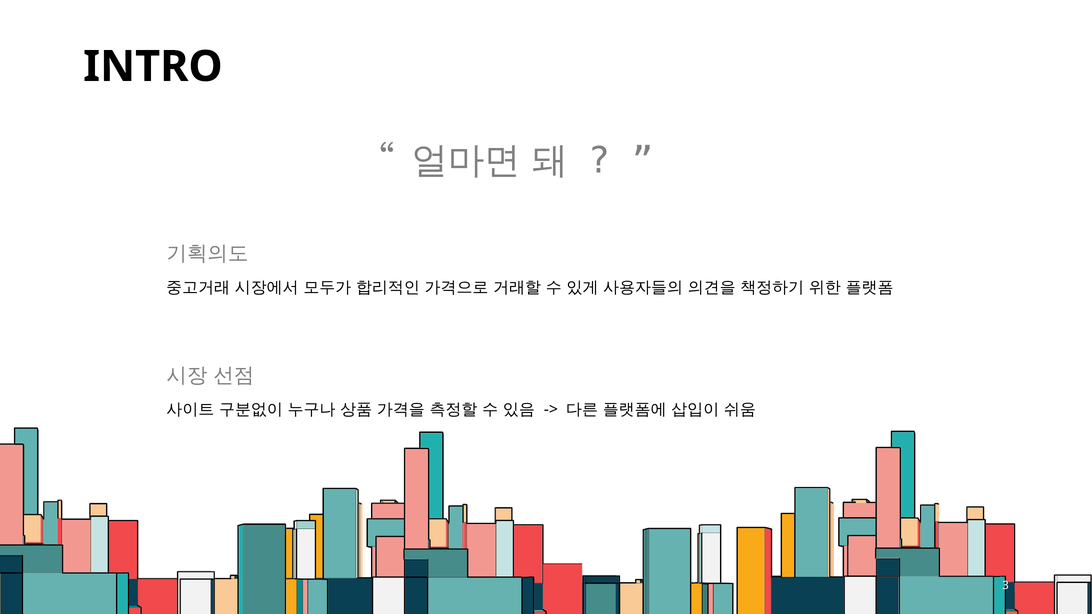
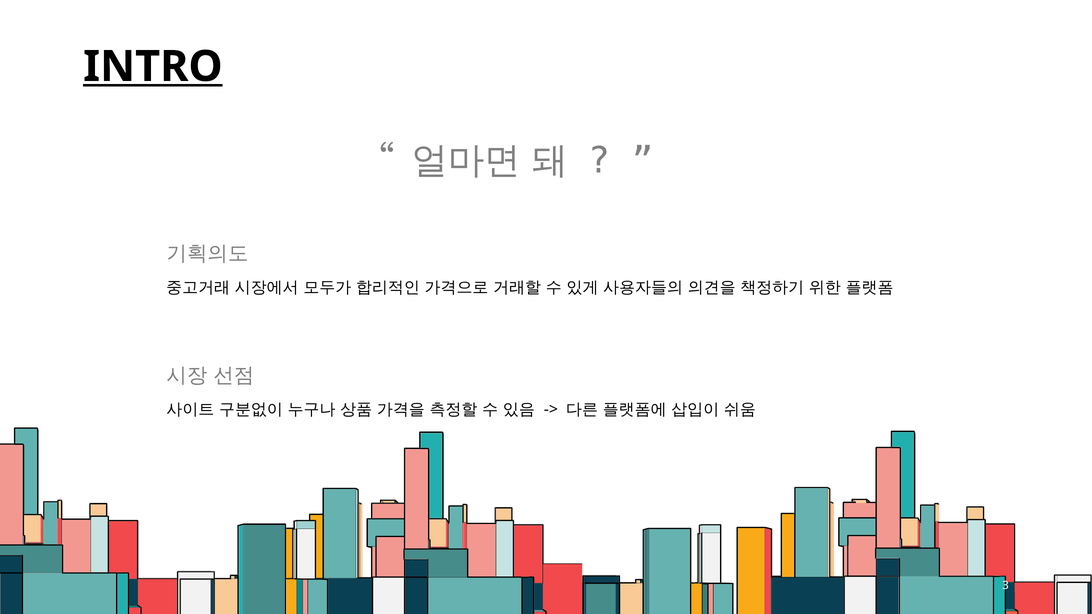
INTRO underline: none -> present (153, 67)
